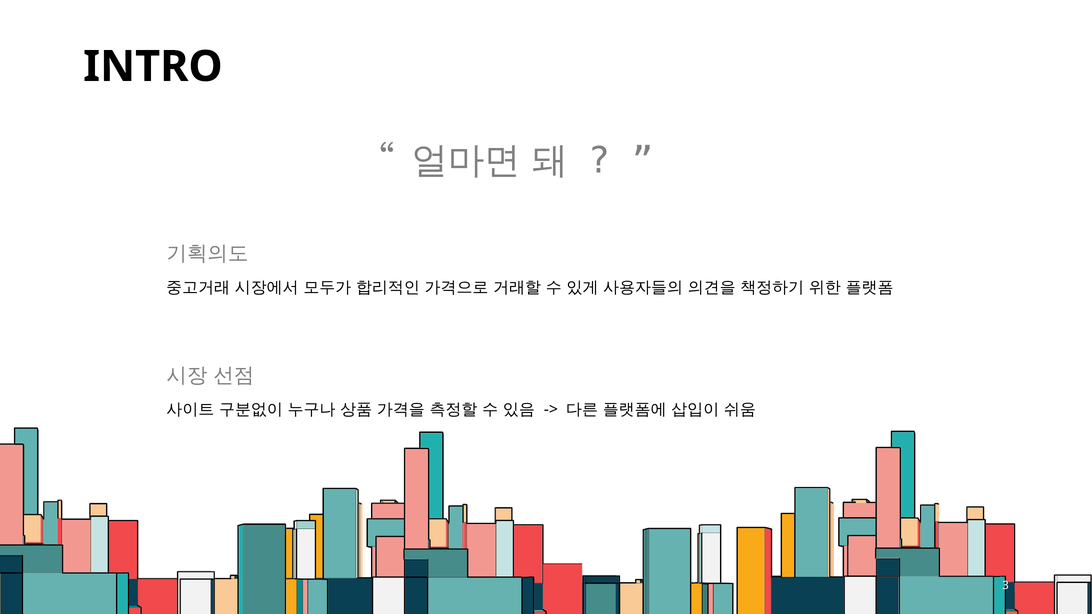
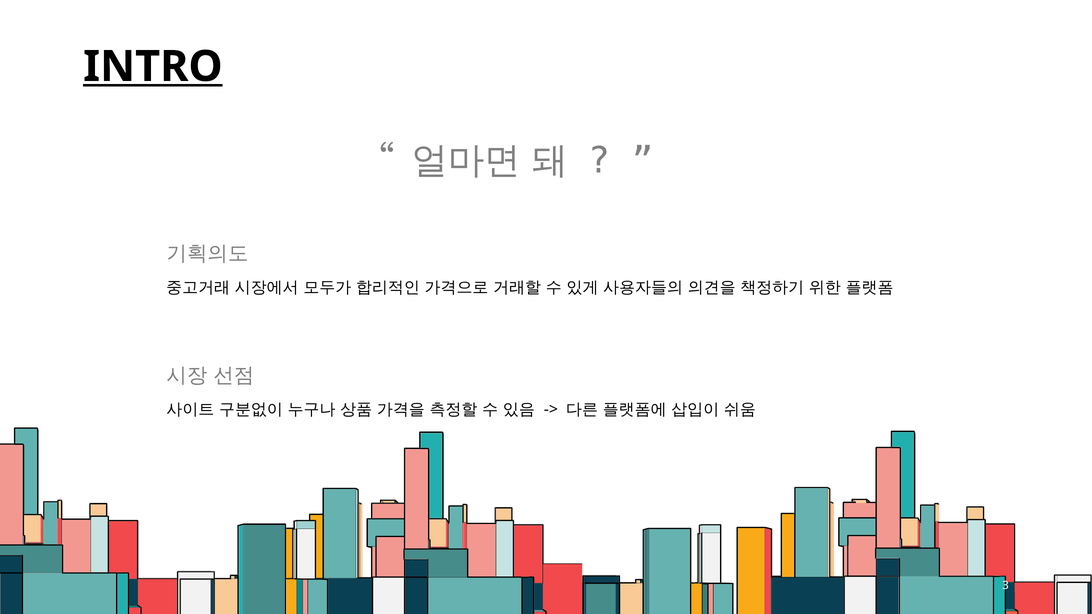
INTRO underline: none -> present (153, 67)
